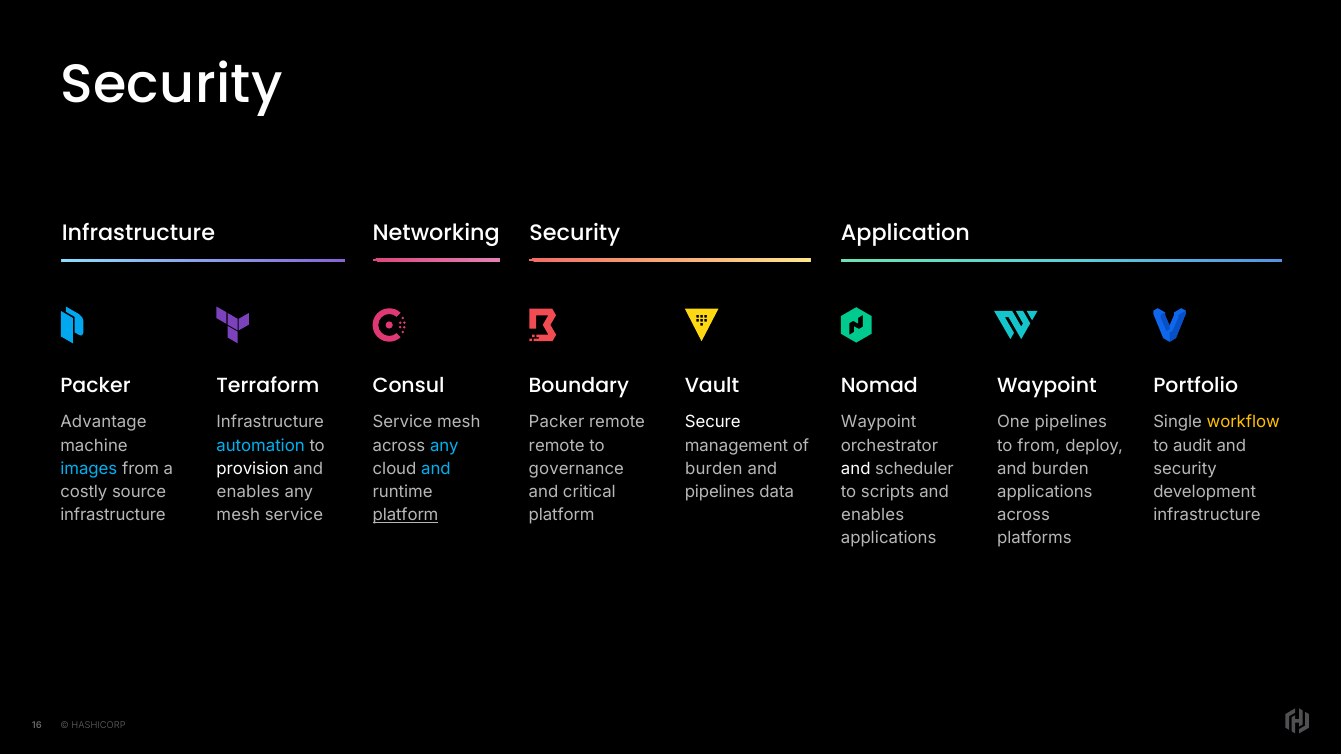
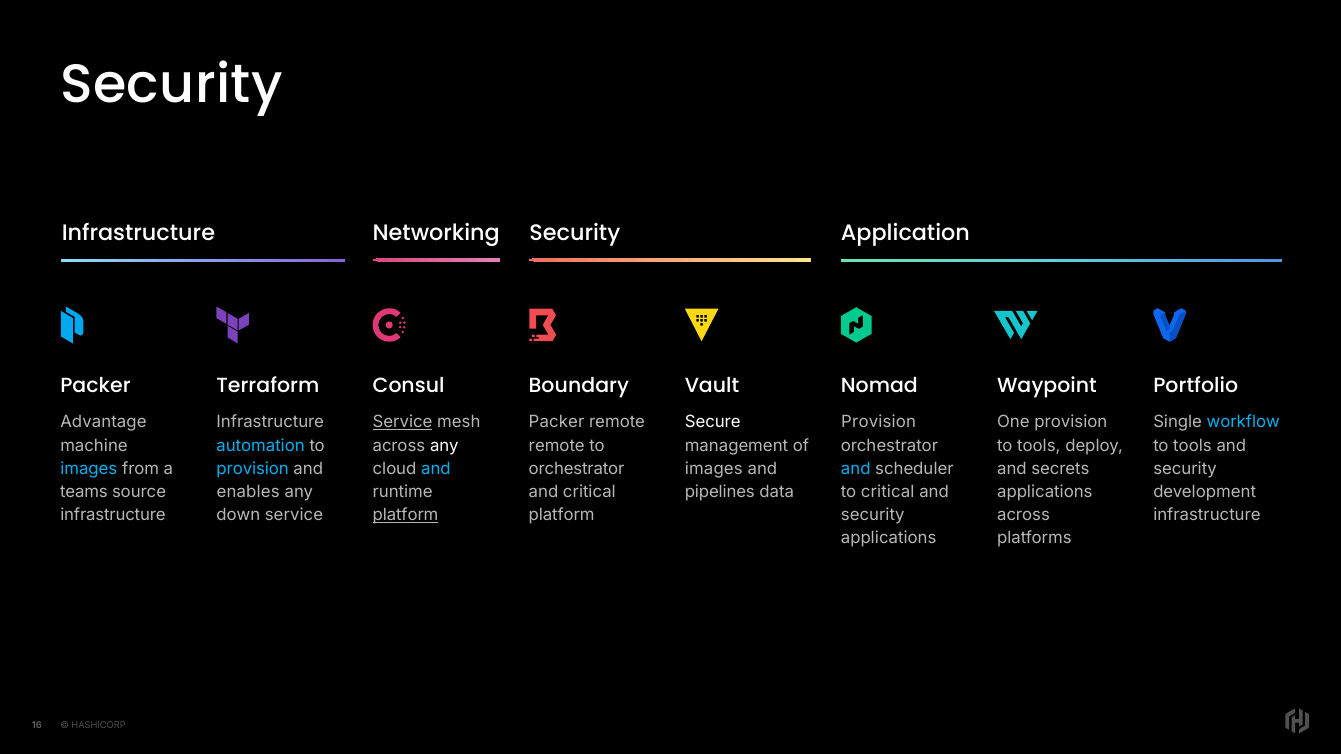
Service underline: none -> present (403, 423)
Waypoint: Waypoint -> Provision (879, 423)
One pipelines: pipelines -> provision (1071, 423)
workflow colour: yellow -> light blue (1243, 423)
any colour: light blue -> white (444, 446)
from: from -> tools (1039, 446)
audit: audit -> tools (1192, 446)
provision colour: white -> light blue (253, 469)
governance: governance -> orchestrator (577, 469)
burden: burden -> images (714, 469)
and colour: white -> light blue (856, 469)
and burden: burden -> secrets (1060, 469)
costly: costly -> teams (84, 492)
to scripts: scripts -> critical (888, 492)
mesh: mesh -> down (238, 515)
enables: enables -> security (873, 515)
